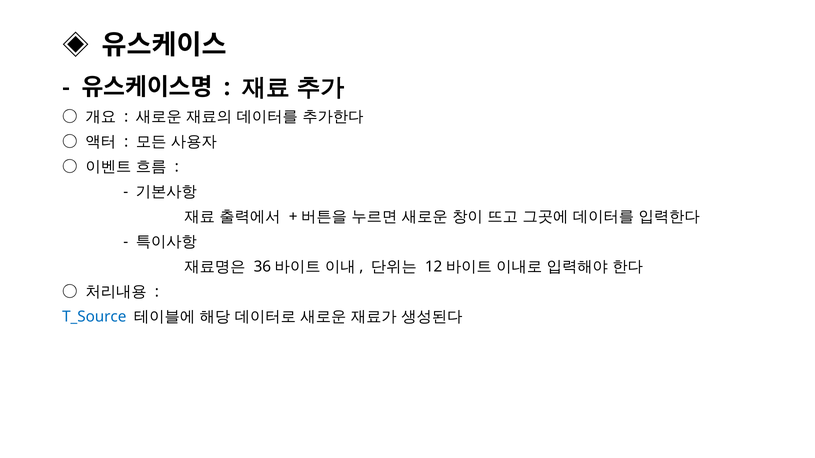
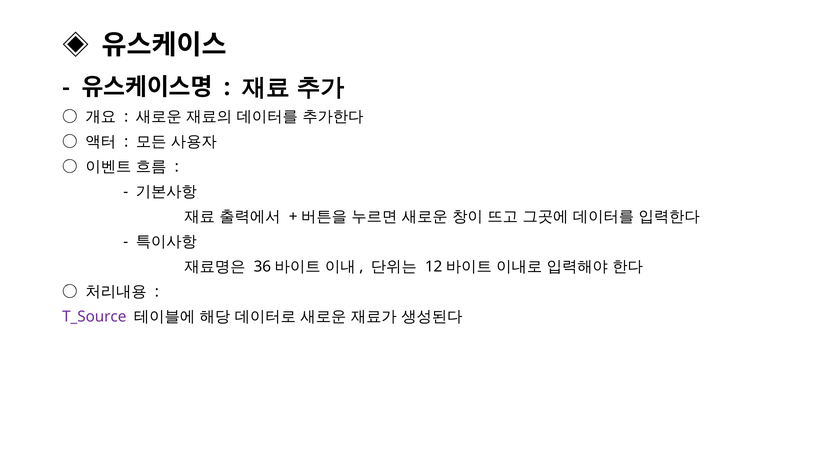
T_Source colour: blue -> purple (94, 317)
